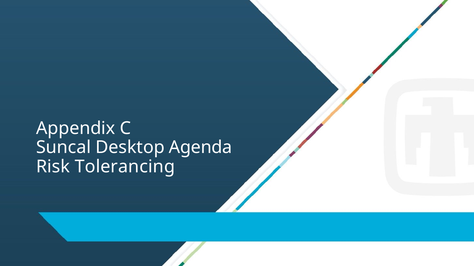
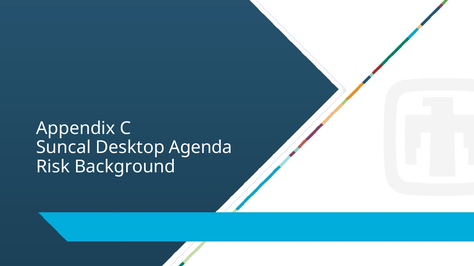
Tolerancing: Tolerancing -> Background (125, 167)
